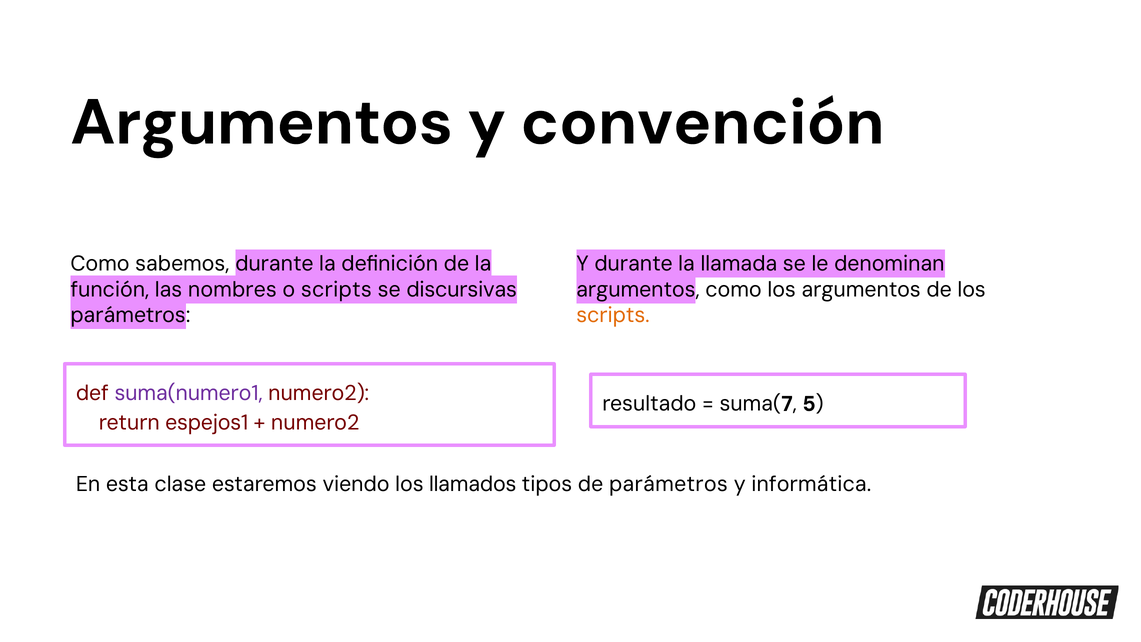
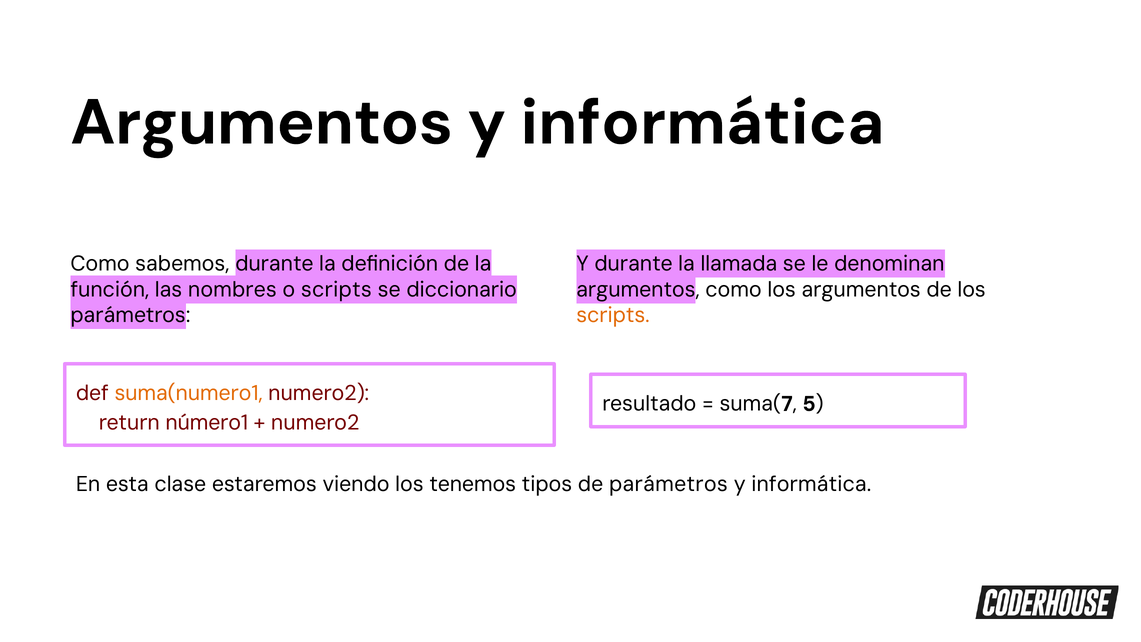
Argumentos y convención: convención -> informática (703, 123)
discursivas: discursivas -> diccionario (462, 289)
suma(numero1 colour: purple -> orange (189, 393)
espejos1: espejos1 -> número1 (207, 423)
llamados: llamados -> tenemos (473, 484)
